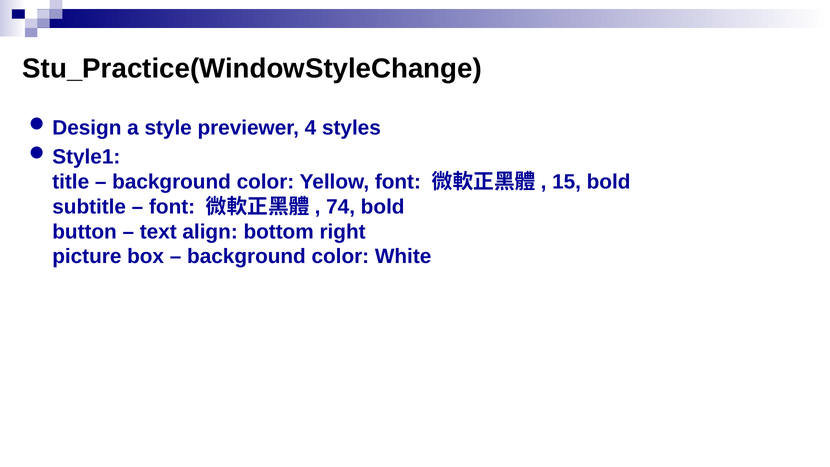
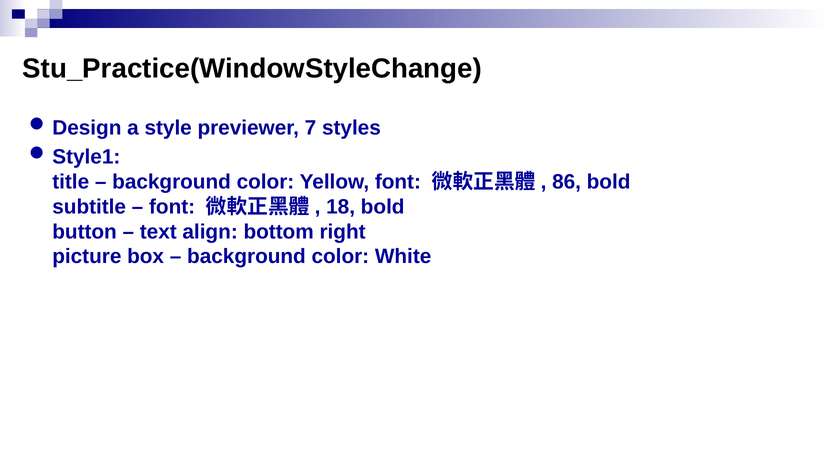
4: 4 -> 7 (311, 128)
15: 15 -> 86 (567, 182)
74: 74 -> 18 (341, 207)
